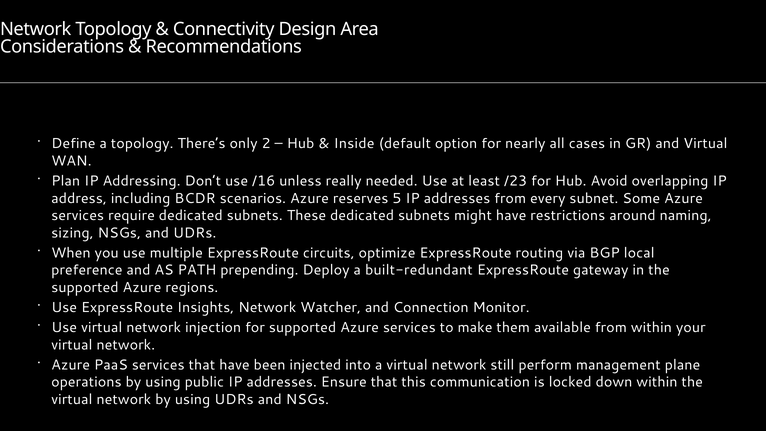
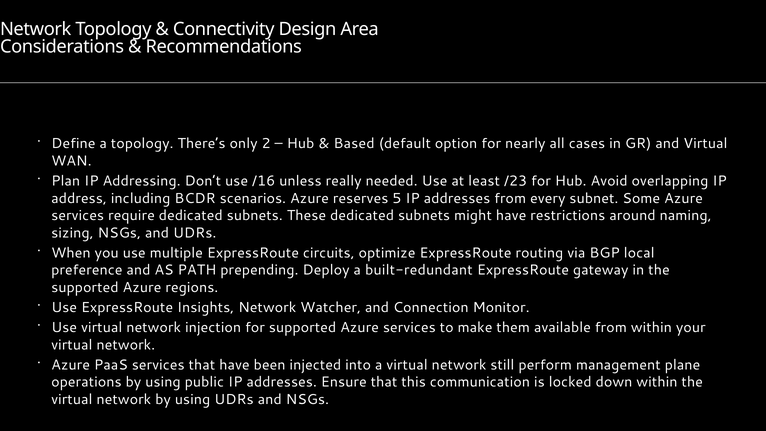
Inside: Inside -> Based (354, 144)
